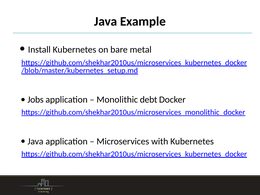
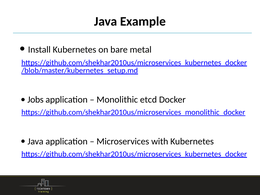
debt: debt -> etcd (148, 100)
